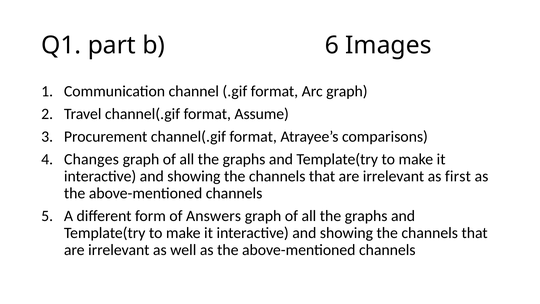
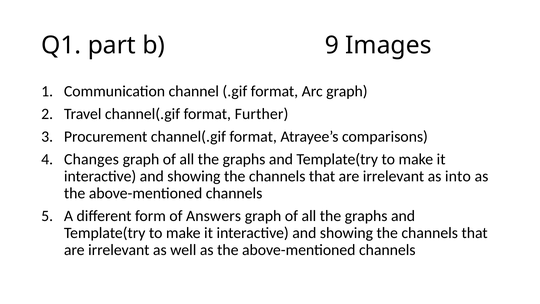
6: 6 -> 9 (332, 45)
Assume: Assume -> Further (262, 114)
first: first -> into (458, 176)
